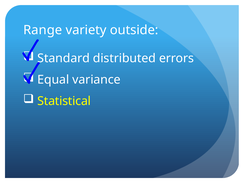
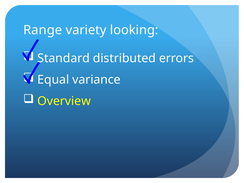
outside: outside -> looking (134, 30)
Statistical: Statistical -> Overview (64, 101)
